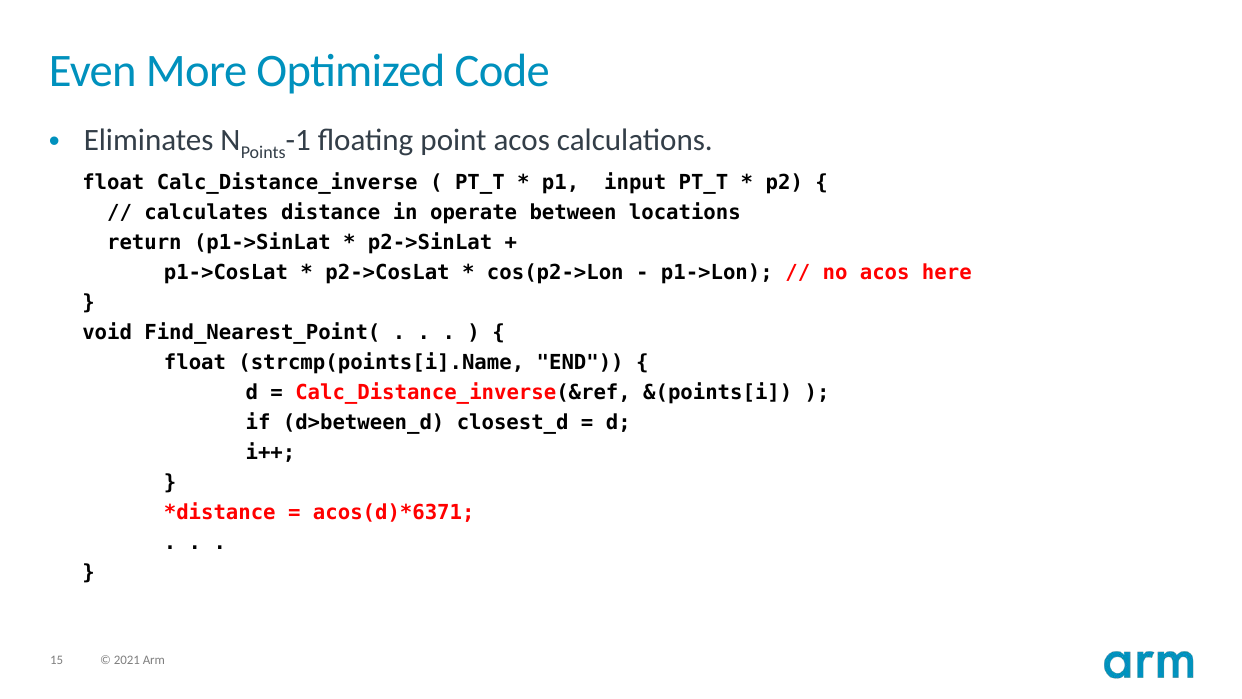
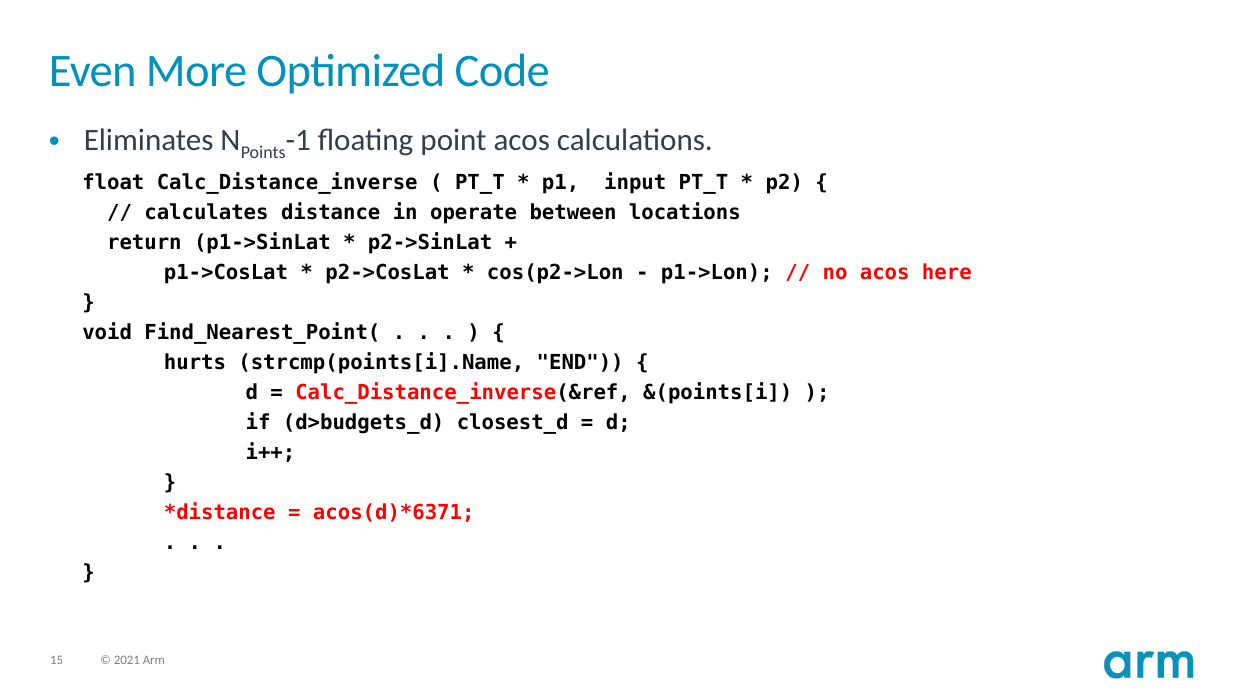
float: float -> hurts (195, 362)
d>between_d: d>between_d -> d>budgets_d (364, 422)
